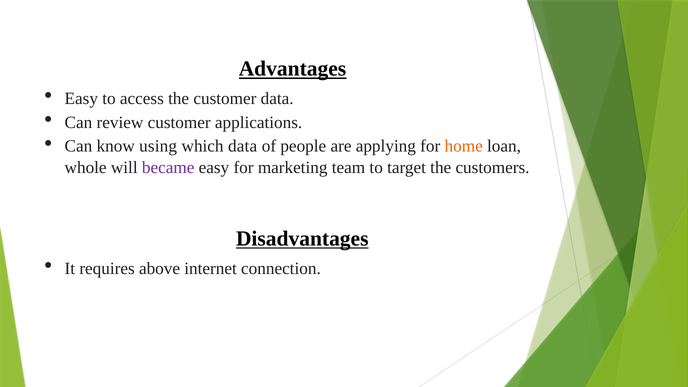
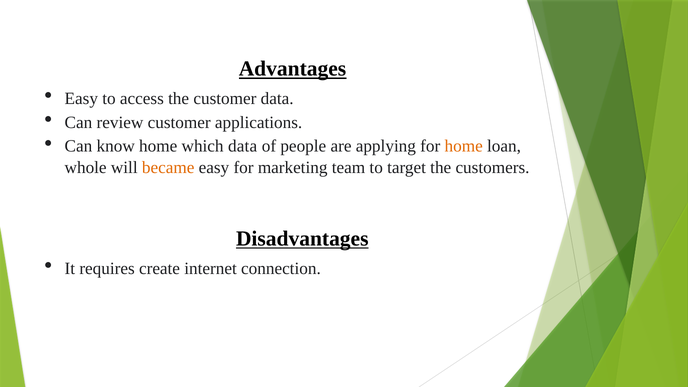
know using: using -> home (158, 146)
became colour: purple -> orange (168, 168)
above: above -> create (160, 268)
